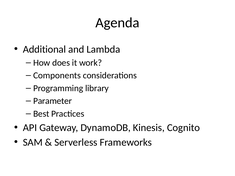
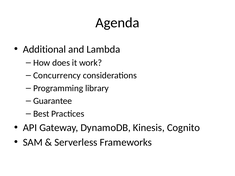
Components: Components -> Concurrency (57, 76)
Parameter: Parameter -> Guarantee (53, 101)
